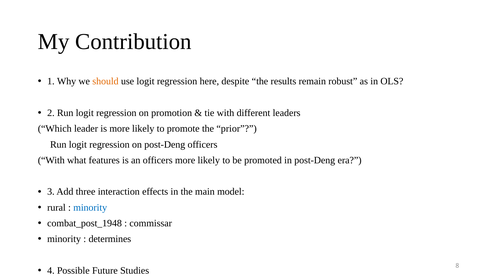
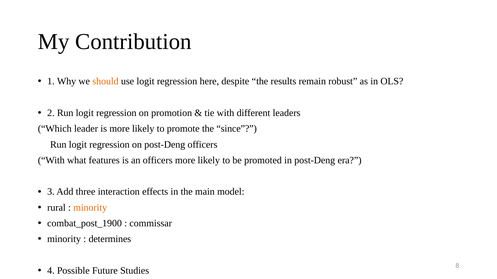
prior: prior -> since (237, 129)
minority colour: blue -> orange (90, 208)
combat_post_1948: combat_post_1948 -> combat_post_1900 (85, 224)
